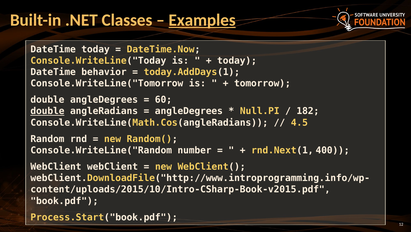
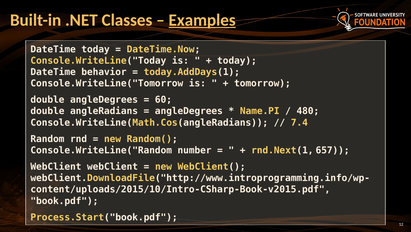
double underline: present -> none (47, 111)
Null.PI: Null.PI -> Name.PI (260, 111)
182: 182 -> 480 (308, 111)
4.5: 4.5 -> 7.4 (299, 122)
400: 400 -> 657 (333, 150)
